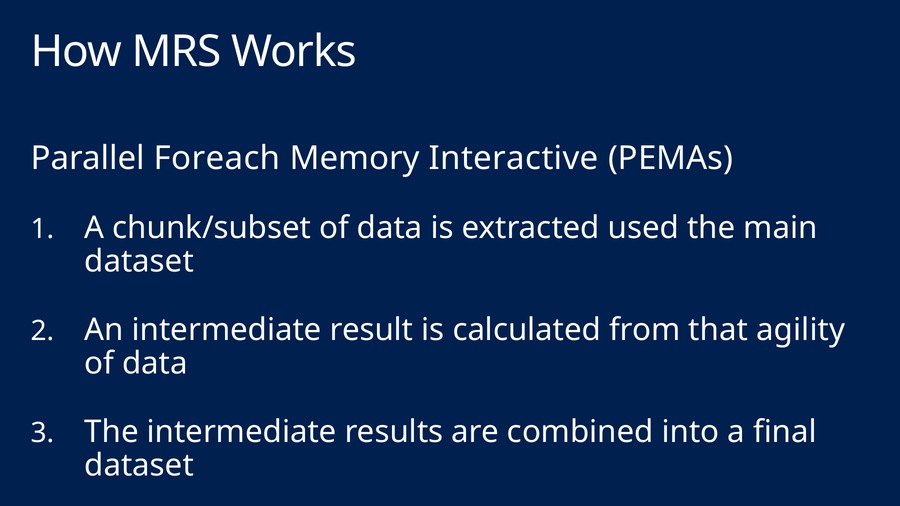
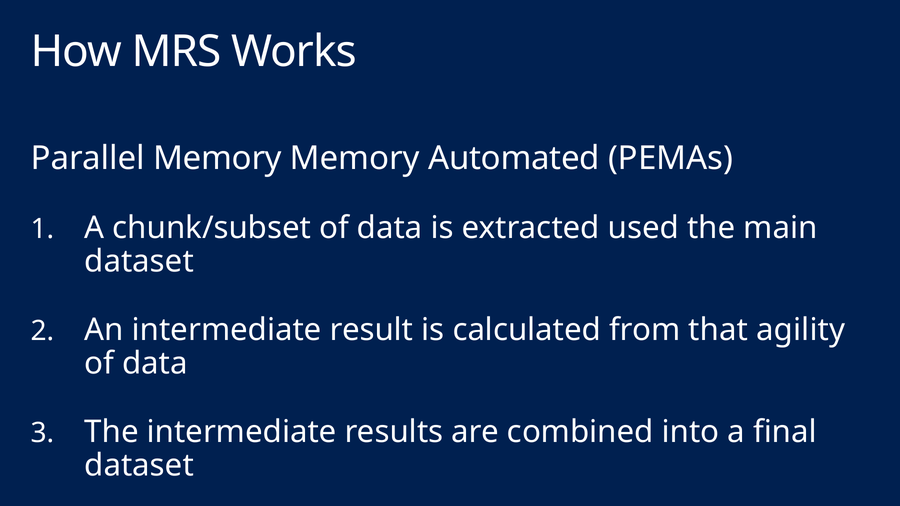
Parallel Foreach: Foreach -> Memory (217, 159)
Interactive: Interactive -> Automated (514, 159)
